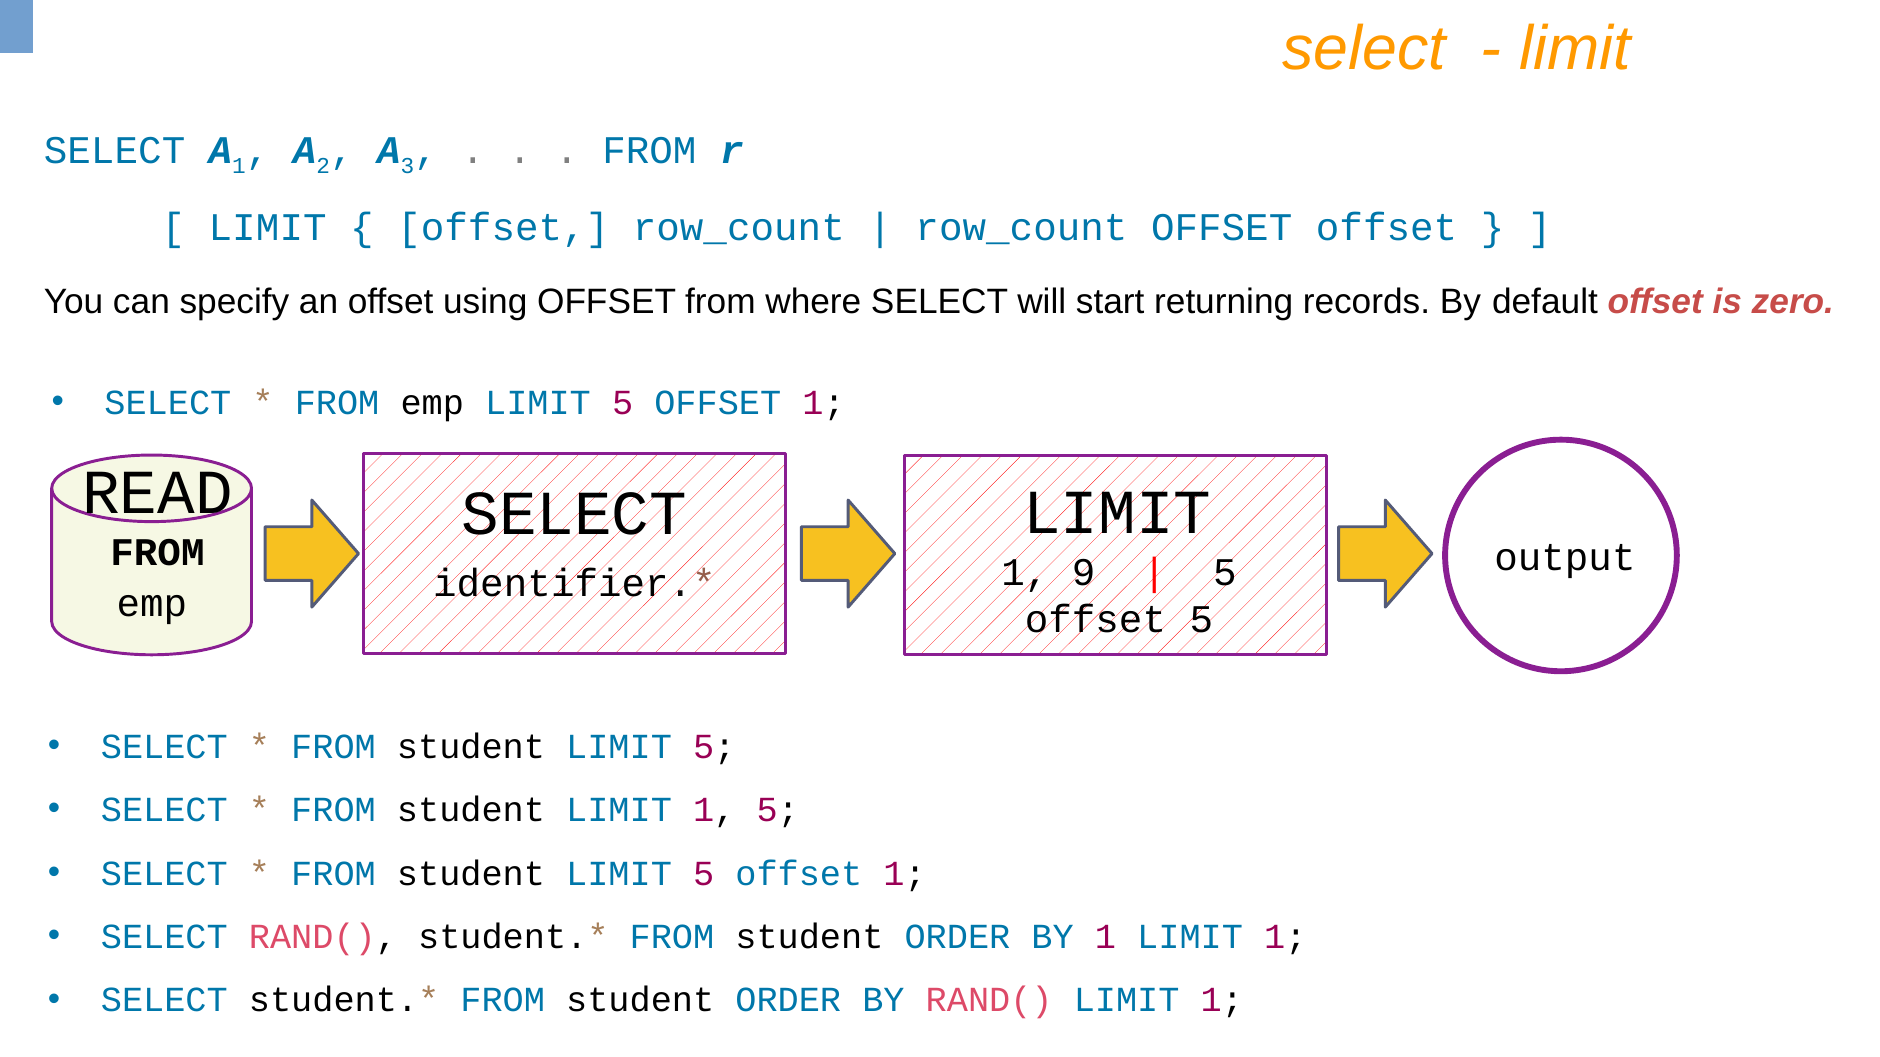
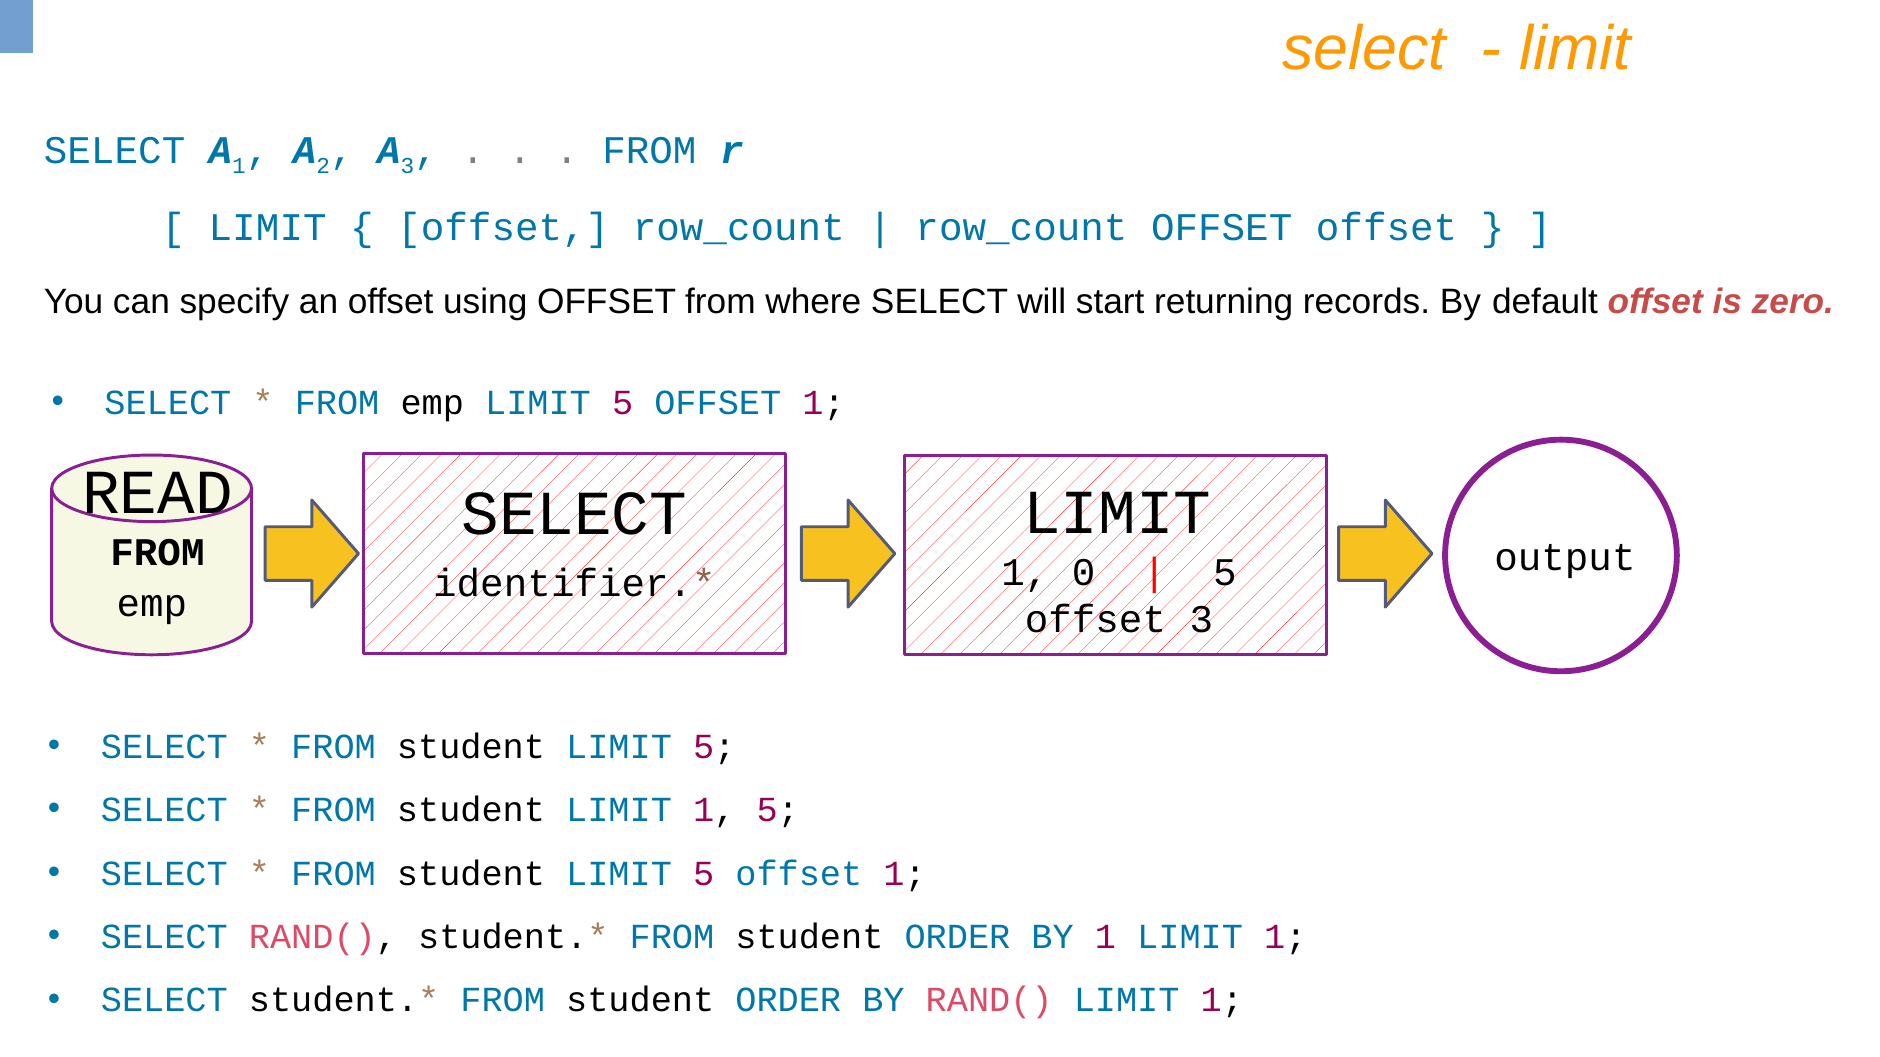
9: 9 -> 0 (1084, 573)
offset 5: 5 -> 3 (1201, 620)
